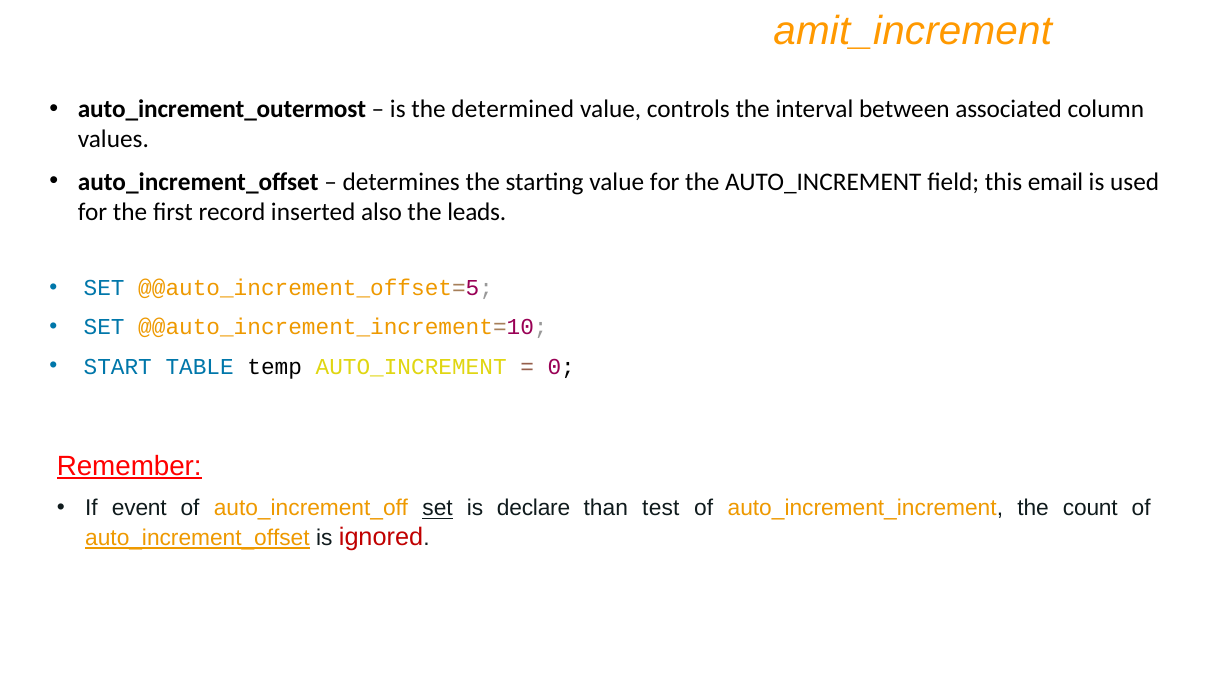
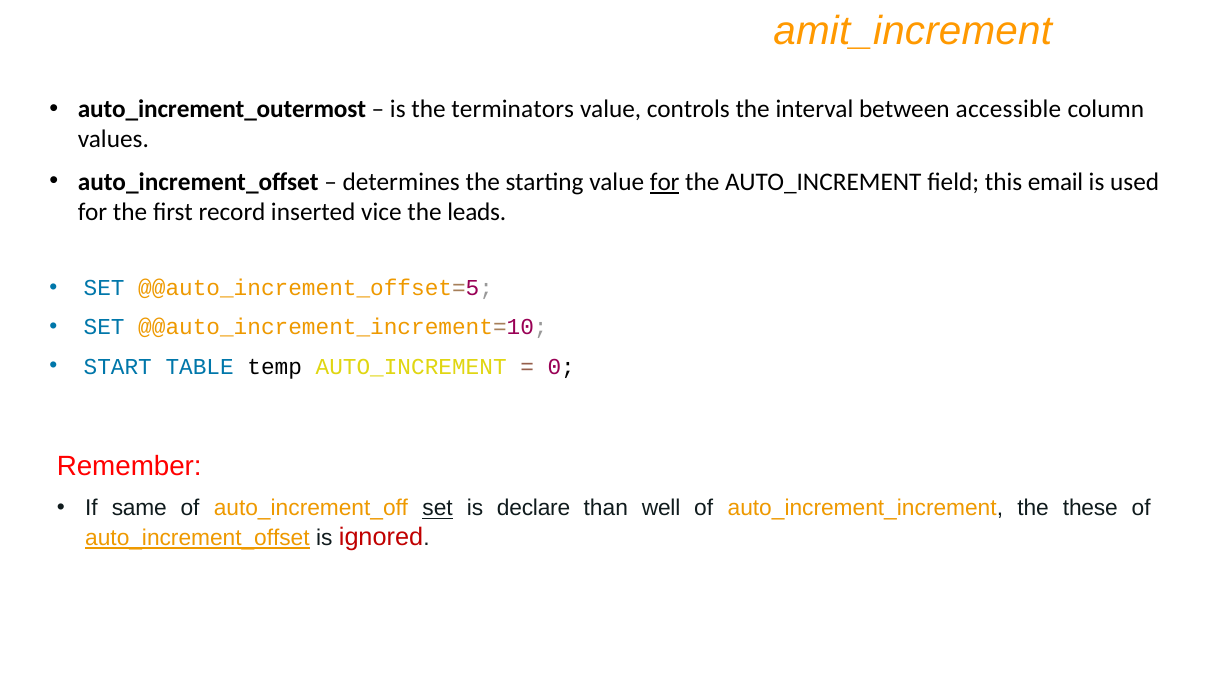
determined: determined -> terminators (513, 109)
associated: associated -> accessible (1008, 109)
for underline: none -> present (665, 182)
also: also -> vice (381, 212)
Remember underline: present -> none (129, 466)
event: event -> same (139, 508)
test: test -> well (661, 508)
count: count -> these (1090, 508)
